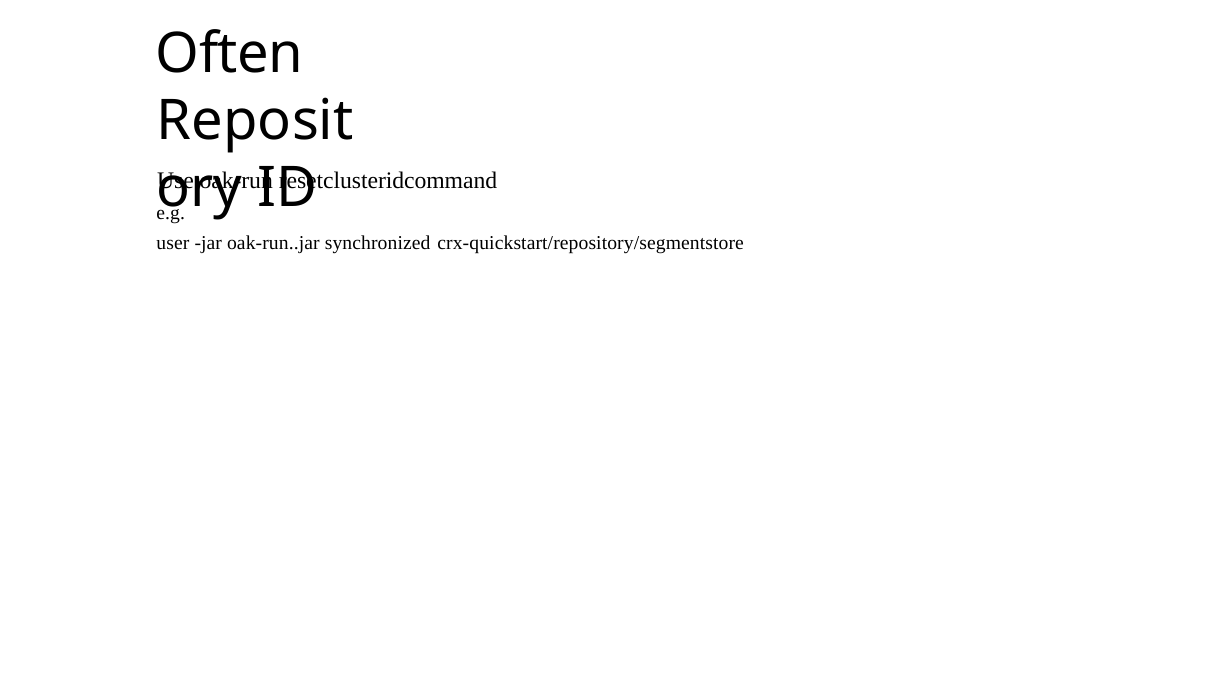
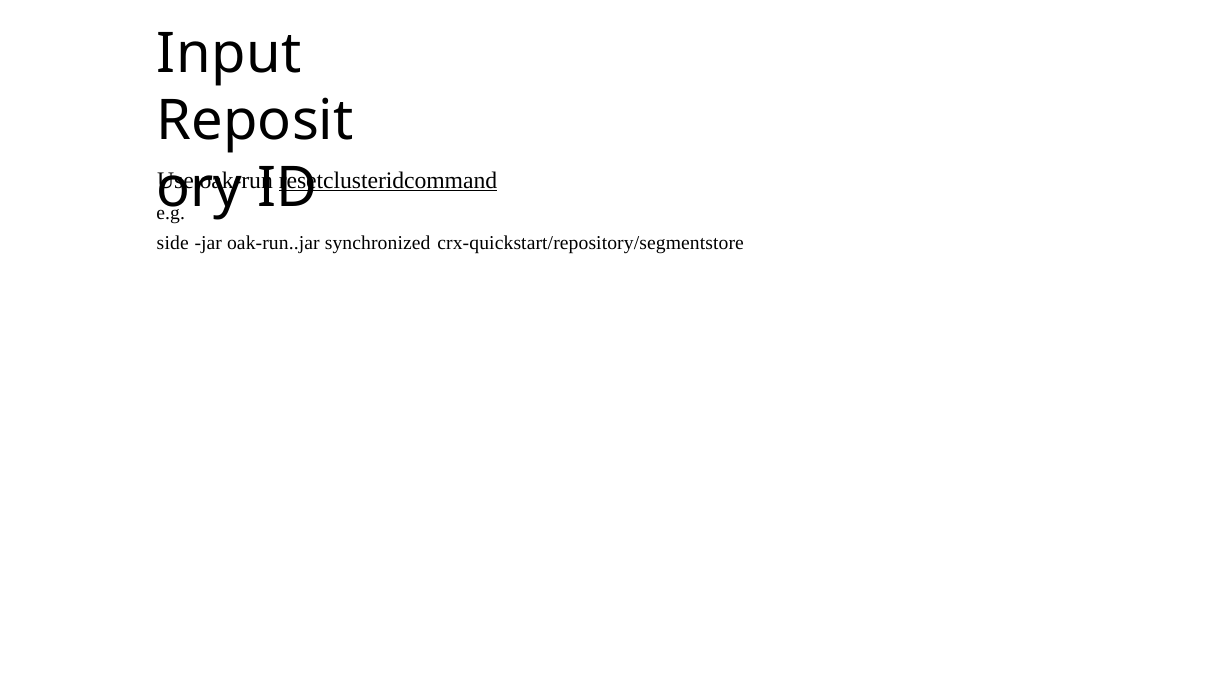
Often: Often -> Input (229, 53)
resetclusteridcommand underline: none -> present (388, 180)
user: user -> side (173, 243)
